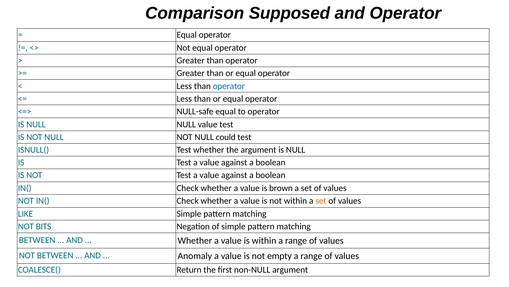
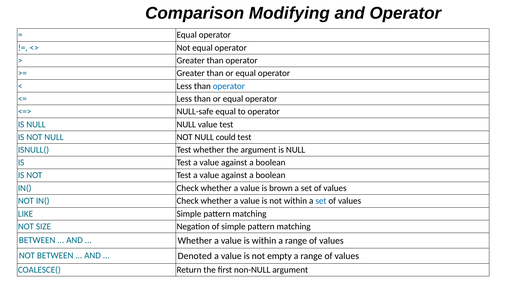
Supposed: Supposed -> Modifying (289, 13)
set colour: orange -> blue (321, 200)
BITS: BITS -> SIZE (43, 226)
Anomaly: Anomaly -> Denoted (195, 255)
